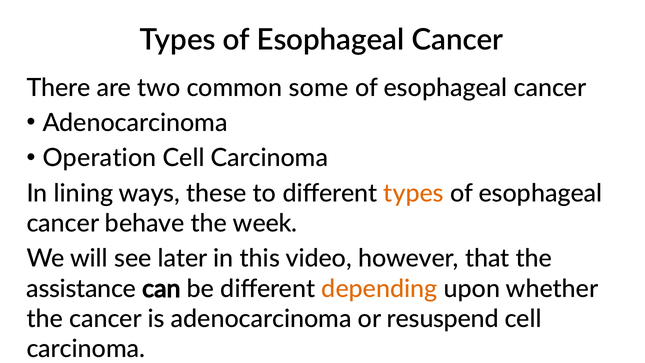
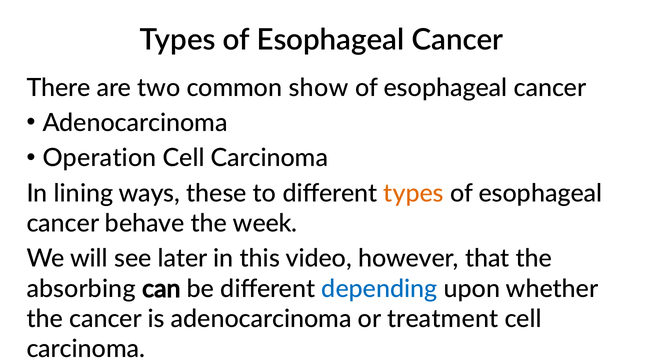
some: some -> show (319, 88)
assistance: assistance -> absorbing (81, 289)
depending colour: orange -> blue (379, 289)
resuspend: resuspend -> treatment (443, 319)
